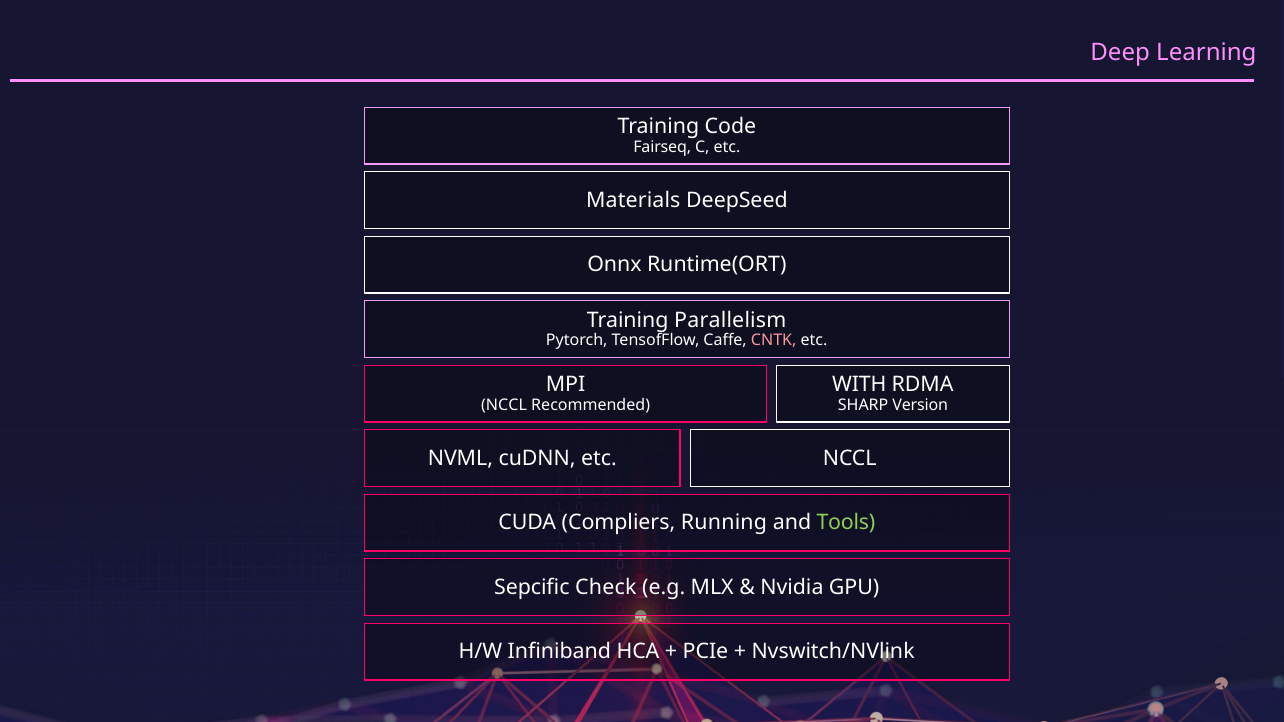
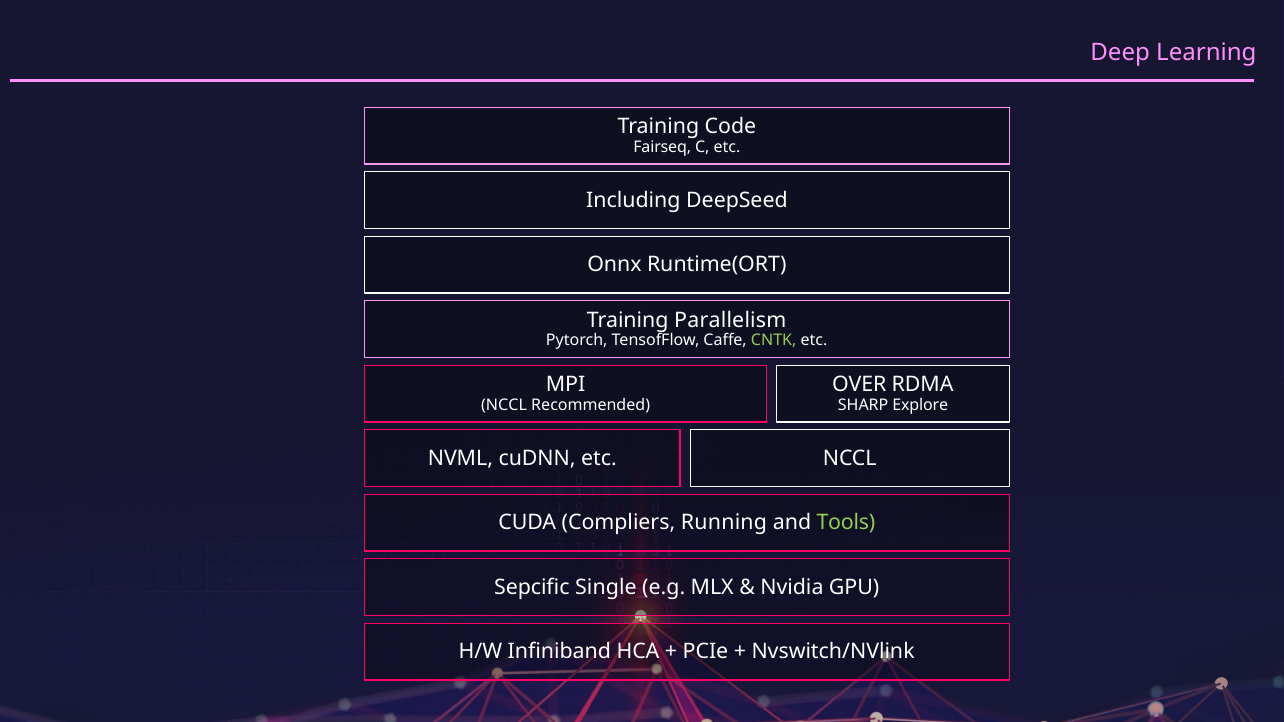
Materials: Materials -> Including (633, 200)
CNTK colour: pink -> light green (774, 341)
WITH: WITH -> OVER (859, 385)
Version: Version -> Explore (920, 405)
Check: Check -> Single (606, 587)
